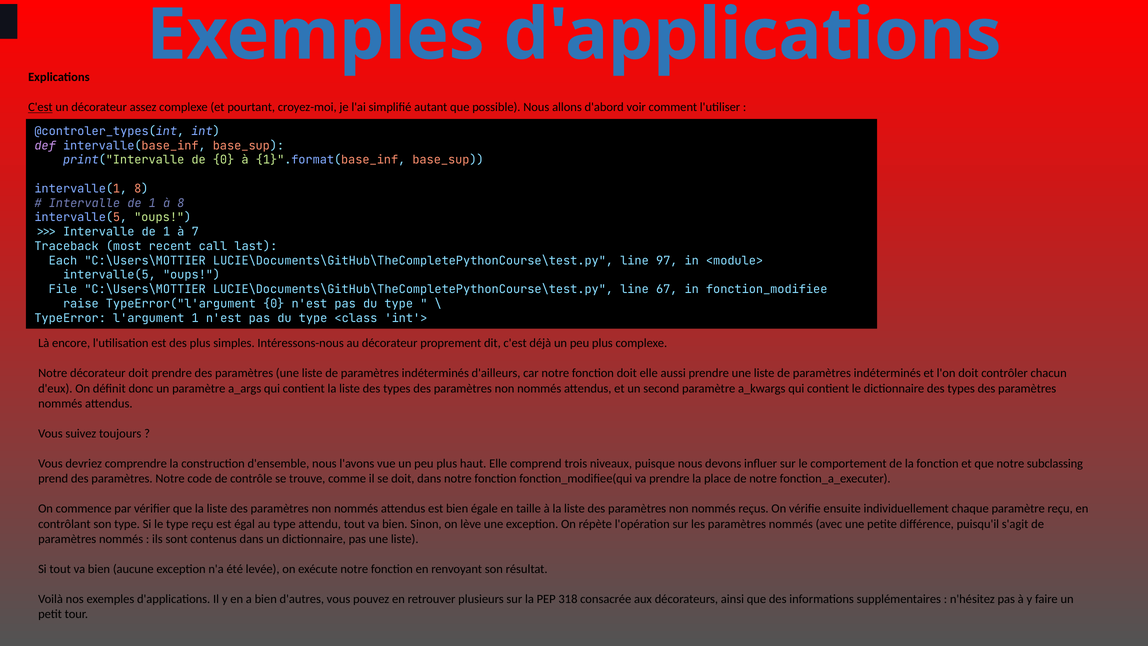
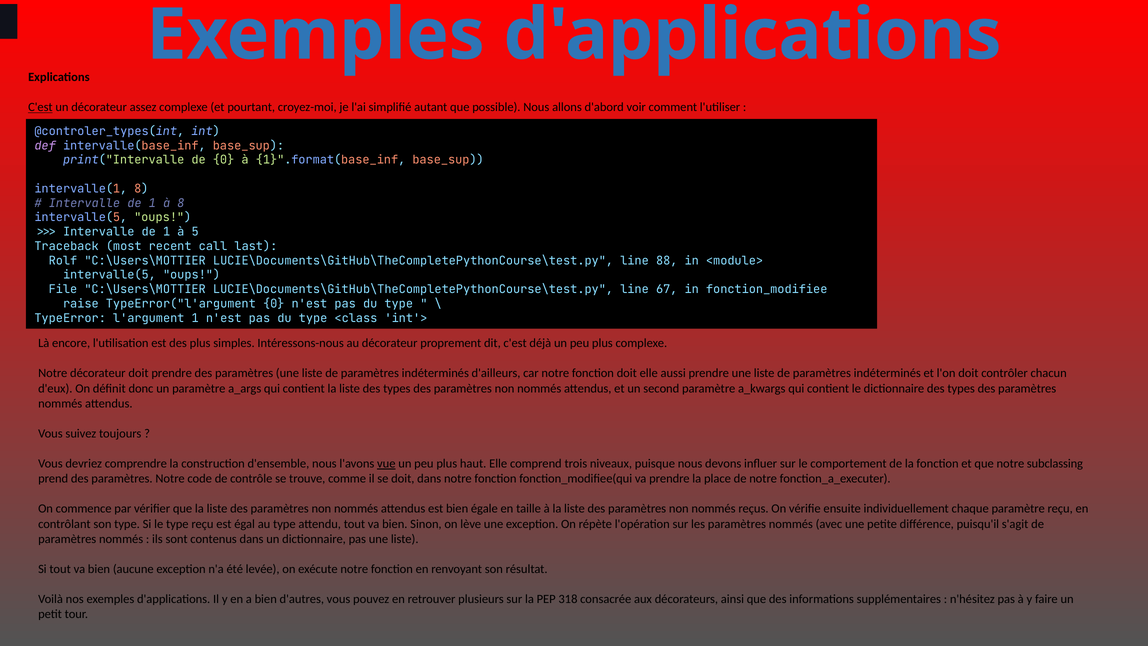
7: 7 -> 5 (195, 232)
Each: Each -> Rolf (63, 260)
97: 97 -> 88 (667, 260)
vue underline: none -> present (386, 463)
